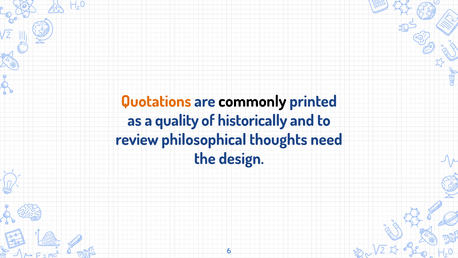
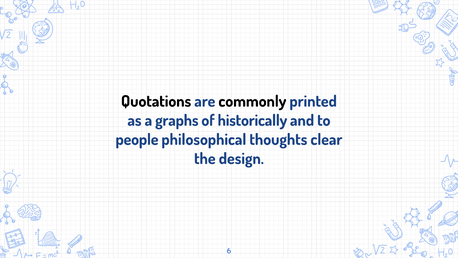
Quotations colour: orange -> black (156, 101)
quality: quality -> graphs (177, 120)
review: review -> people (137, 139)
need: need -> clear (326, 139)
